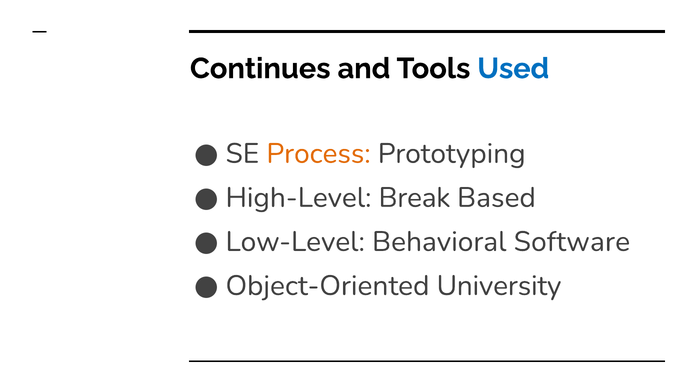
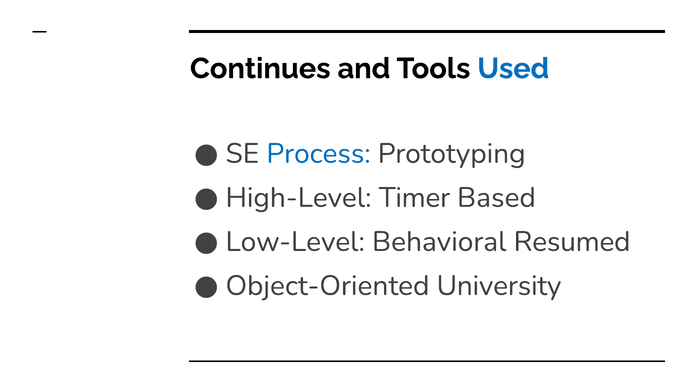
Process colour: orange -> blue (319, 154)
Break: Break -> Timer (414, 198)
Software: Software -> Resumed (572, 242)
